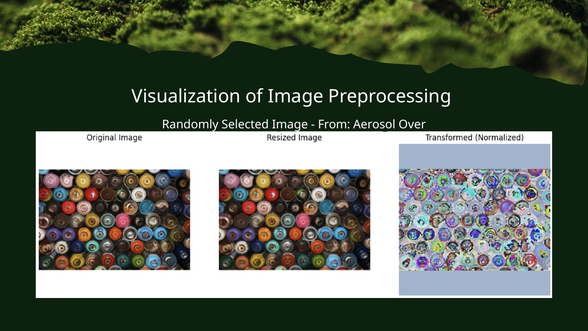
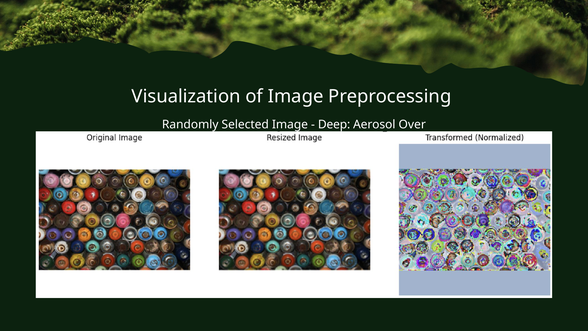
From: From -> Deep (334, 124)
